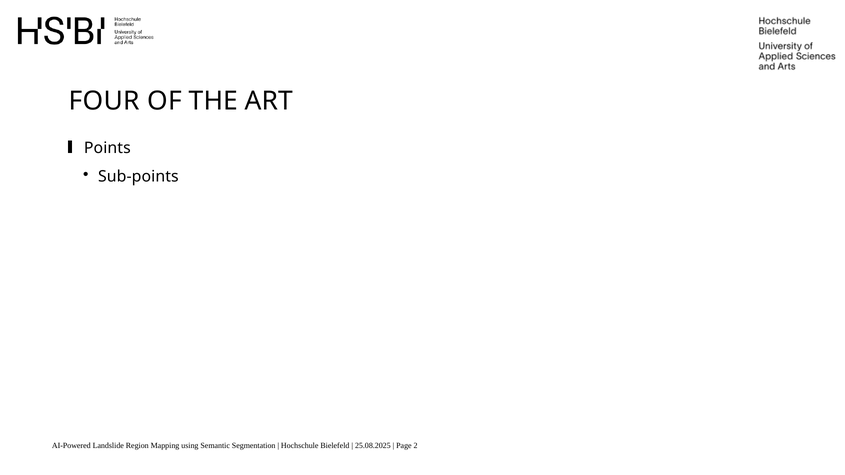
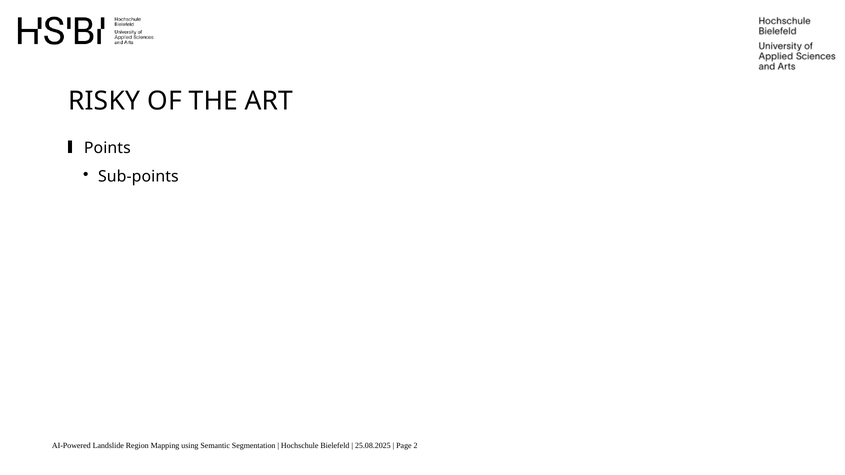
FOUR: FOUR -> RISKY (104, 101)
